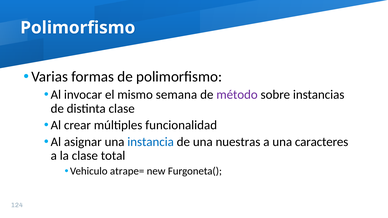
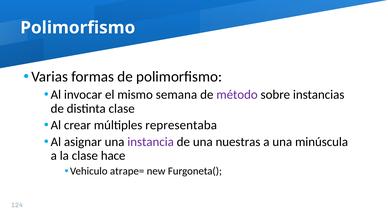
funcionalidad: funcionalidad -> representaba (181, 125)
instancia colour: blue -> purple (151, 142)
caracteres: caracteres -> minúscula (322, 142)
total: total -> hace (113, 156)
